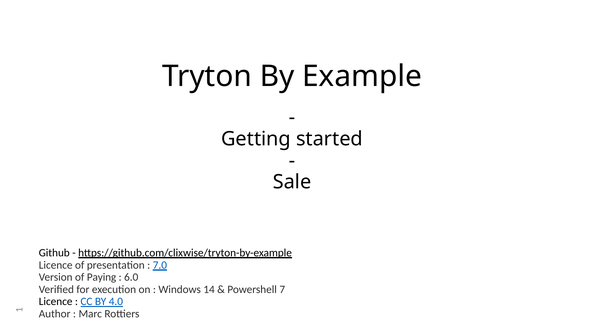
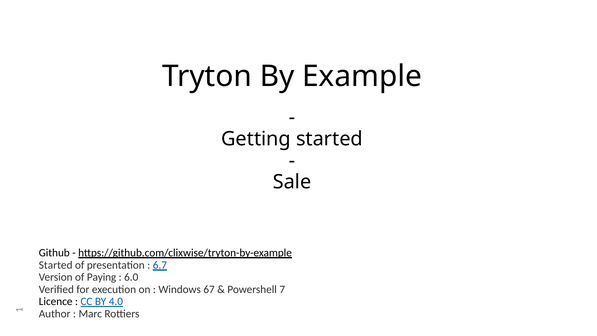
Licence: Licence -> Started (56, 265)
7.0: 7.0 -> 6.7 (160, 265)
14: 14 -> 67 (209, 289)
